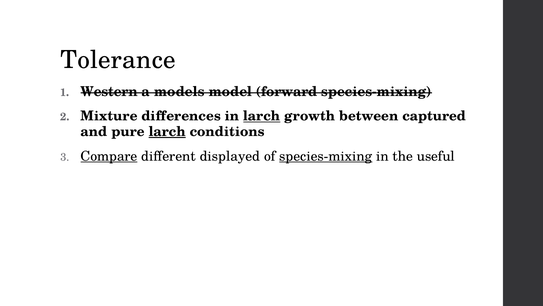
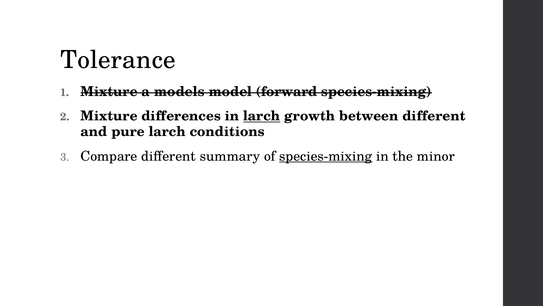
Western: Western -> Mixture (109, 91)
between captured: captured -> different (434, 116)
larch underline: present -> none (167, 131)
Compare underline: present -> none (109, 156)
displayed: displayed -> summary (230, 156)
useful: useful -> minor (436, 156)
